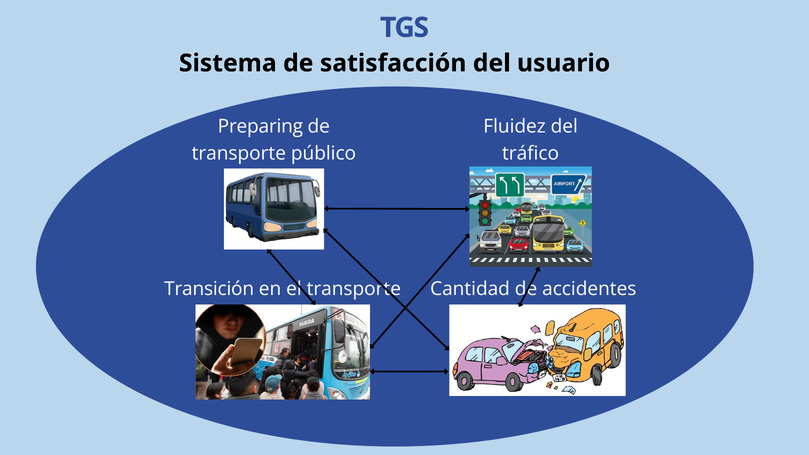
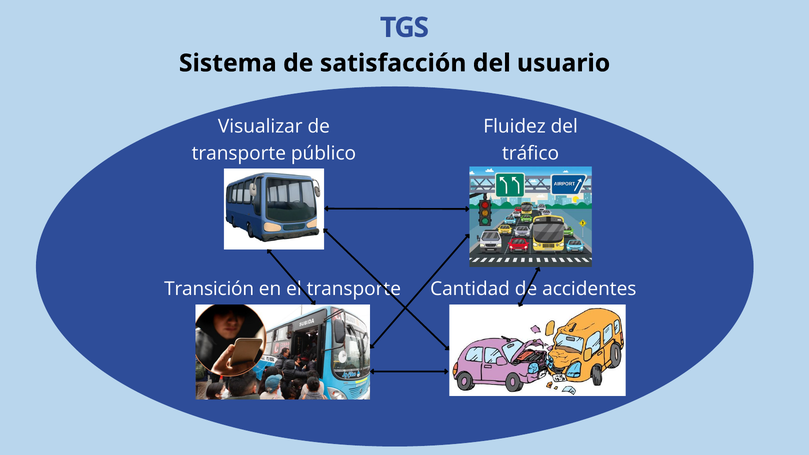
Preparing: Preparing -> Visualizar (260, 126)
